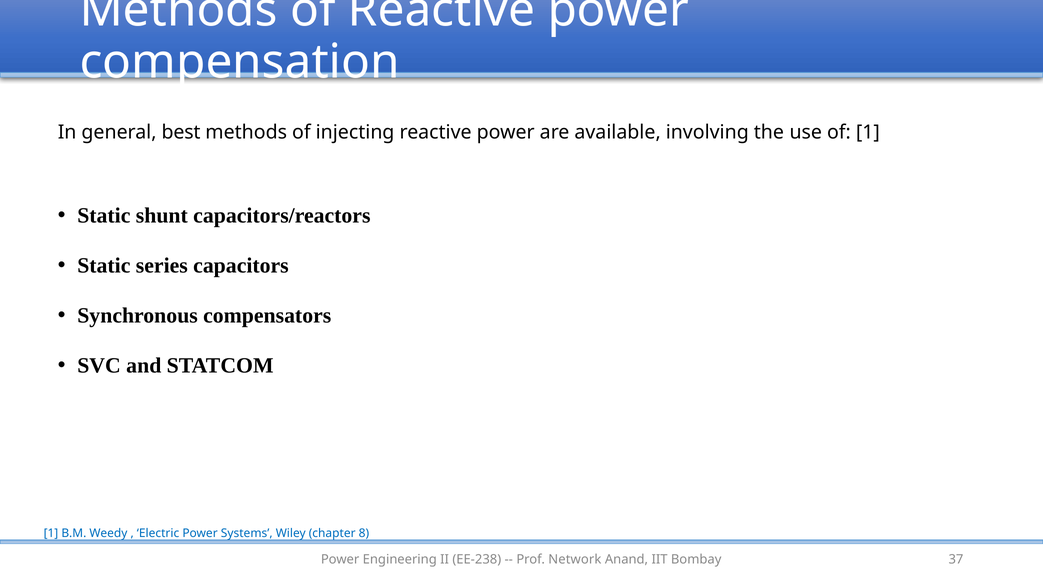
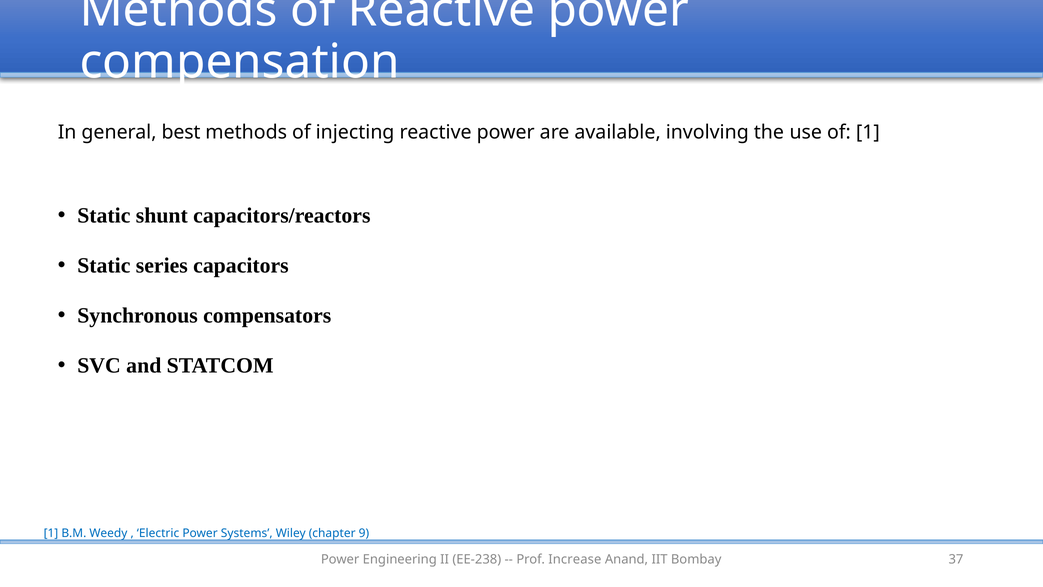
8: 8 -> 9 (364, 533)
Network: Network -> Increase (575, 559)
